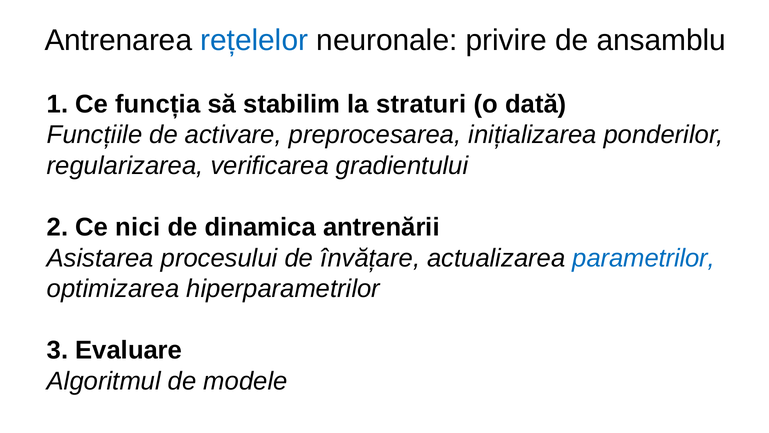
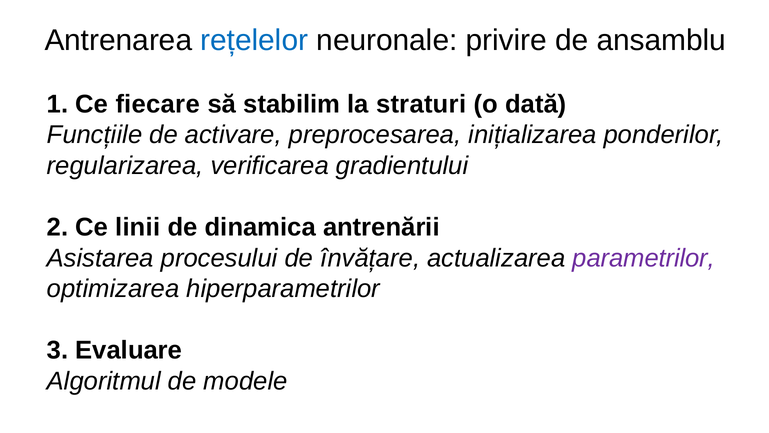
funcția: funcția -> fiecare (158, 104)
nici: nici -> linii (138, 227)
parametrilor colour: blue -> purple (644, 258)
